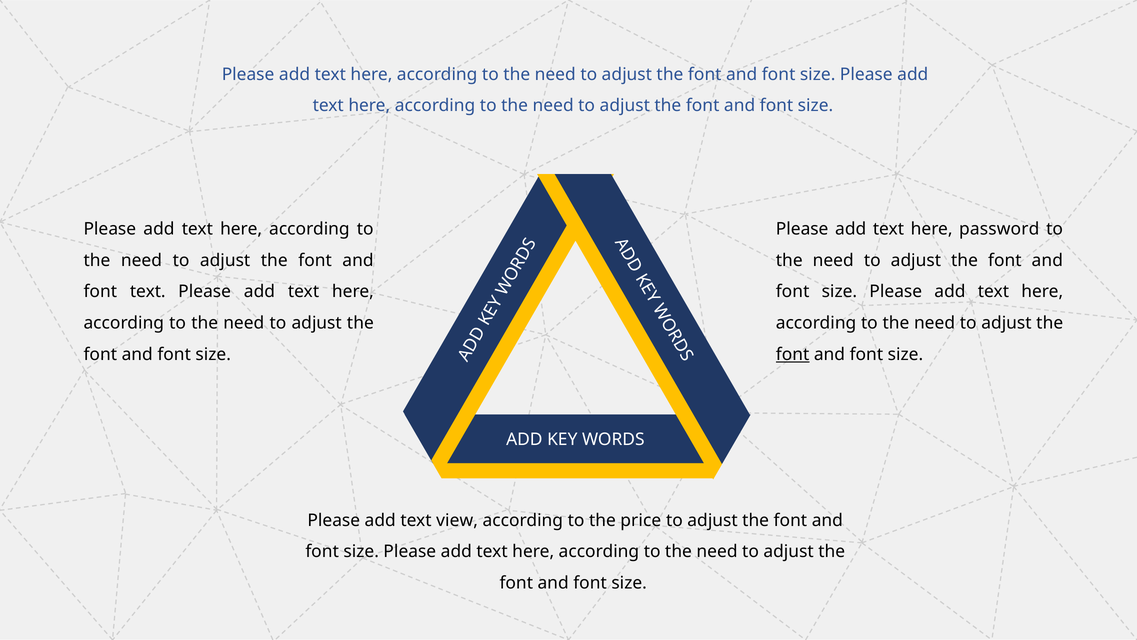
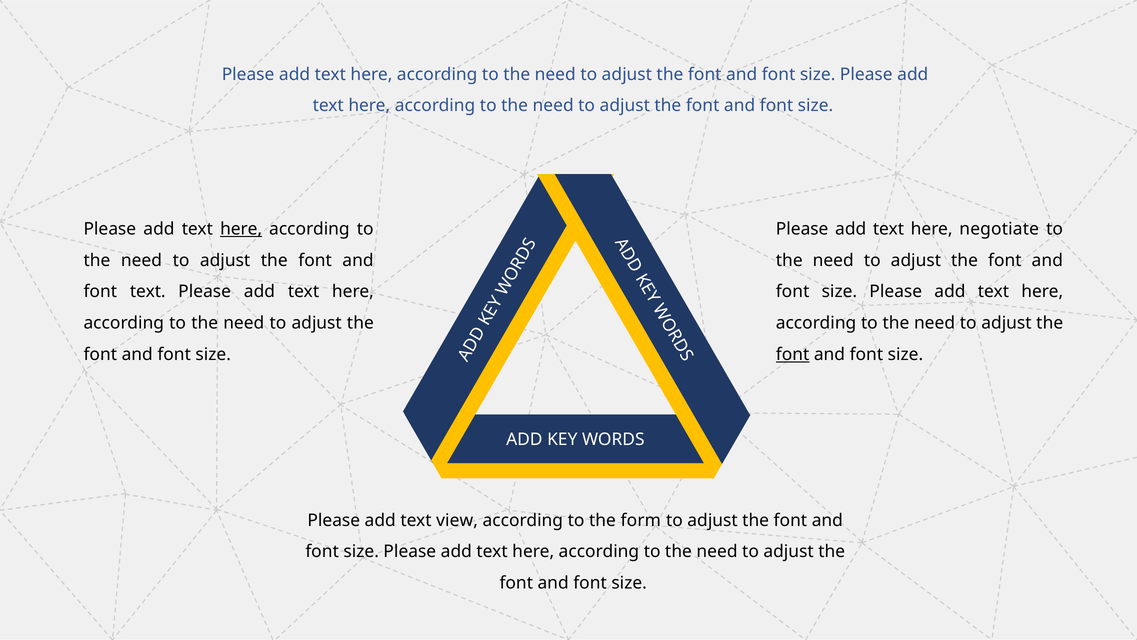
here underline: none -> present (241, 229)
password: password -> negotiate (999, 229)
price: price -> form (641, 520)
